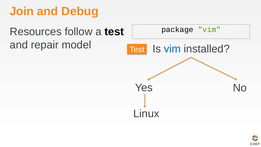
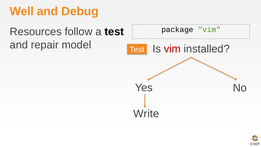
Join: Join -> Well (22, 11)
vim colour: blue -> red (172, 49)
Linux: Linux -> Write (146, 114)
